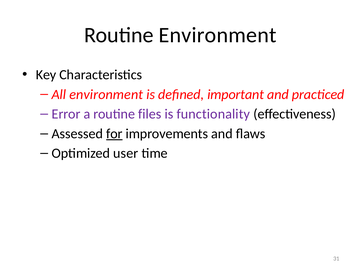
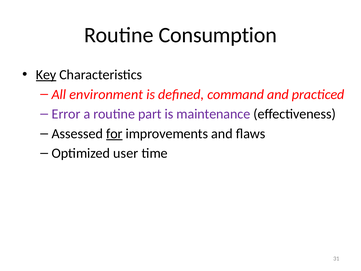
Routine Environment: Environment -> Consumption (218, 35)
Key underline: none -> present (46, 75)
important: important -> command (236, 94)
files: files -> part (150, 114)
functionality: functionality -> maintenance (213, 114)
